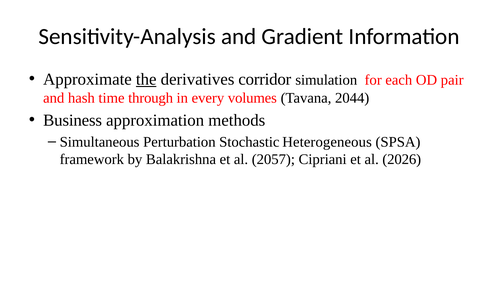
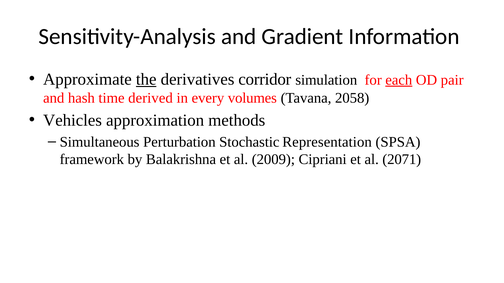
each underline: none -> present (399, 80)
through: through -> derived (151, 98)
2044: 2044 -> 2058 (352, 98)
Business: Business -> Vehicles (73, 120)
Heterogeneous: Heterogeneous -> Representation (327, 142)
2057: 2057 -> 2009 (273, 160)
2026: 2026 -> 2071 (402, 160)
